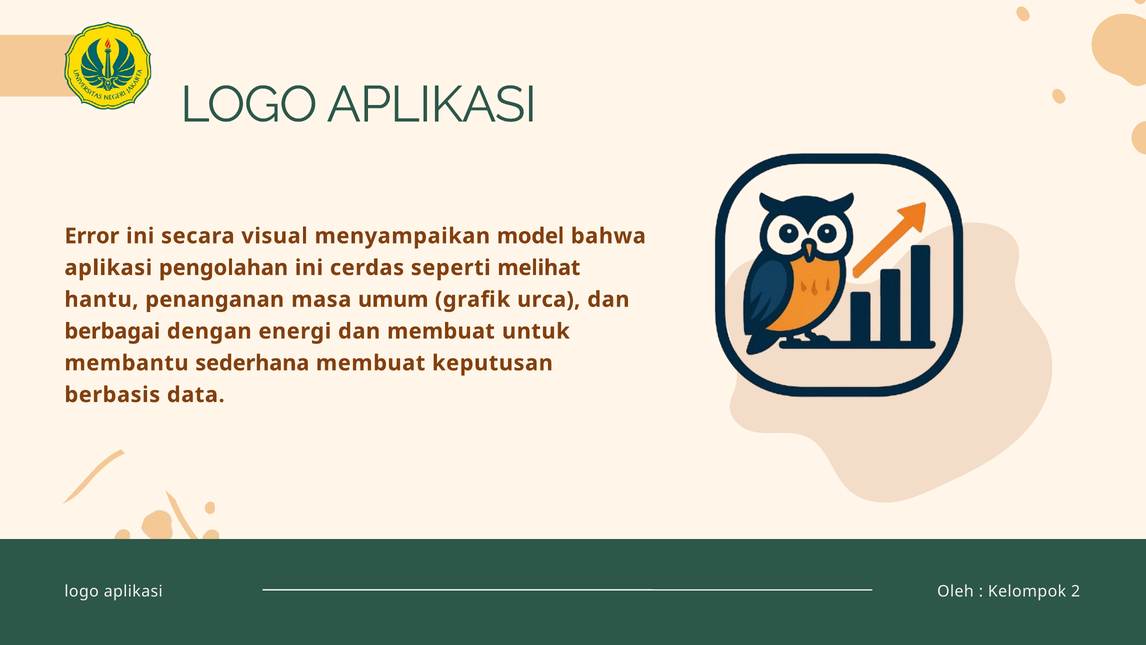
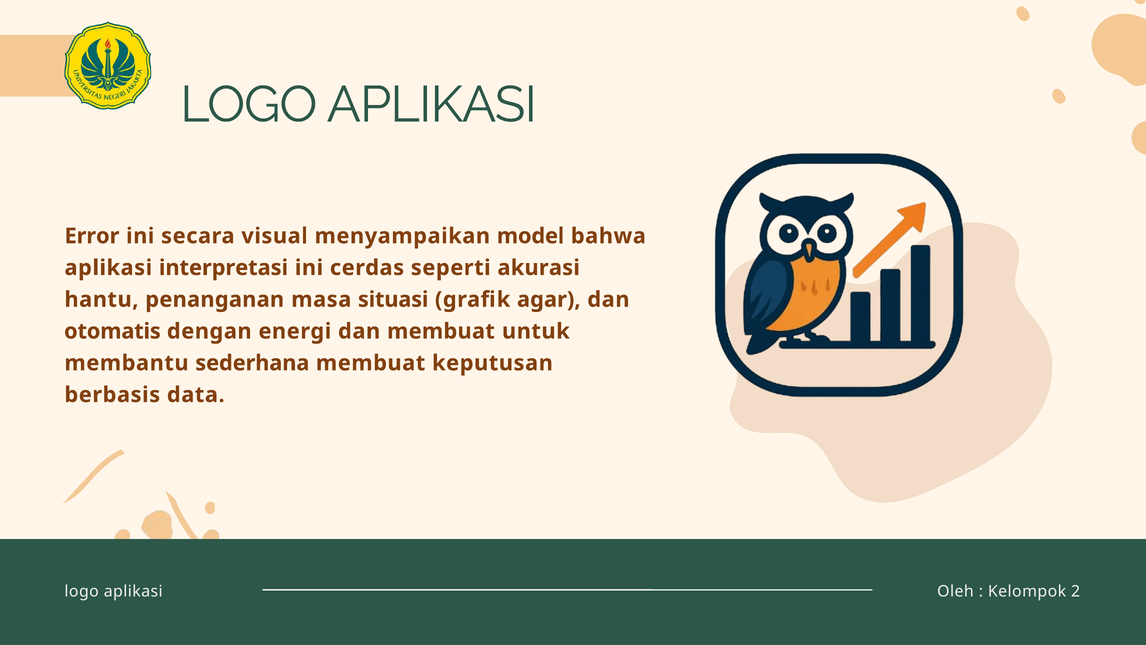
pengolahan: pengolahan -> interpretasi (224, 268)
melihat: melihat -> akurasi (539, 268)
umum: umum -> situasi (393, 299)
urca: urca -> agar (549, 299)
berbagai: berbagai -> otomatis (112, 331)
